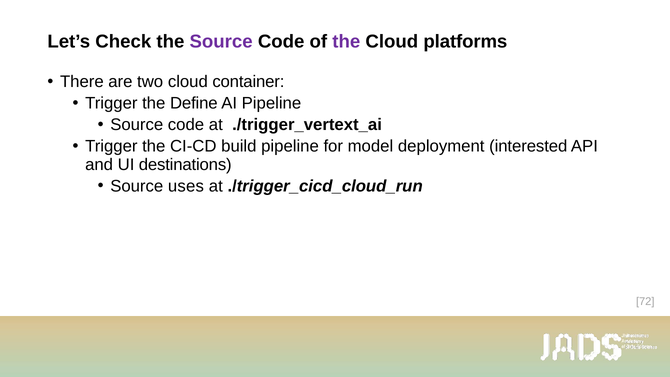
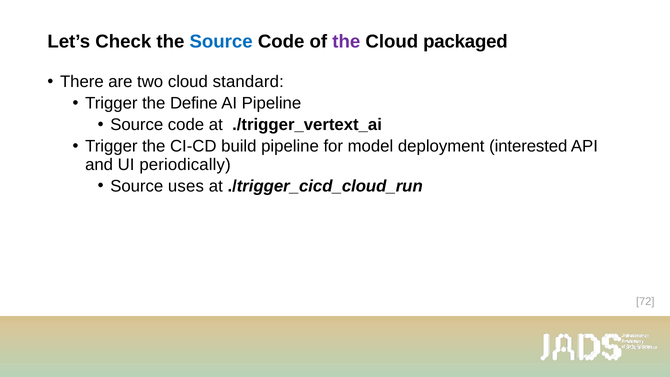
Source colour: purple -> blue (221, 42)
platforms: platforms -> packaged (465, 42)
container: container -> standard (248, 82)
destinations: destinations -> periodically (185, 164)
